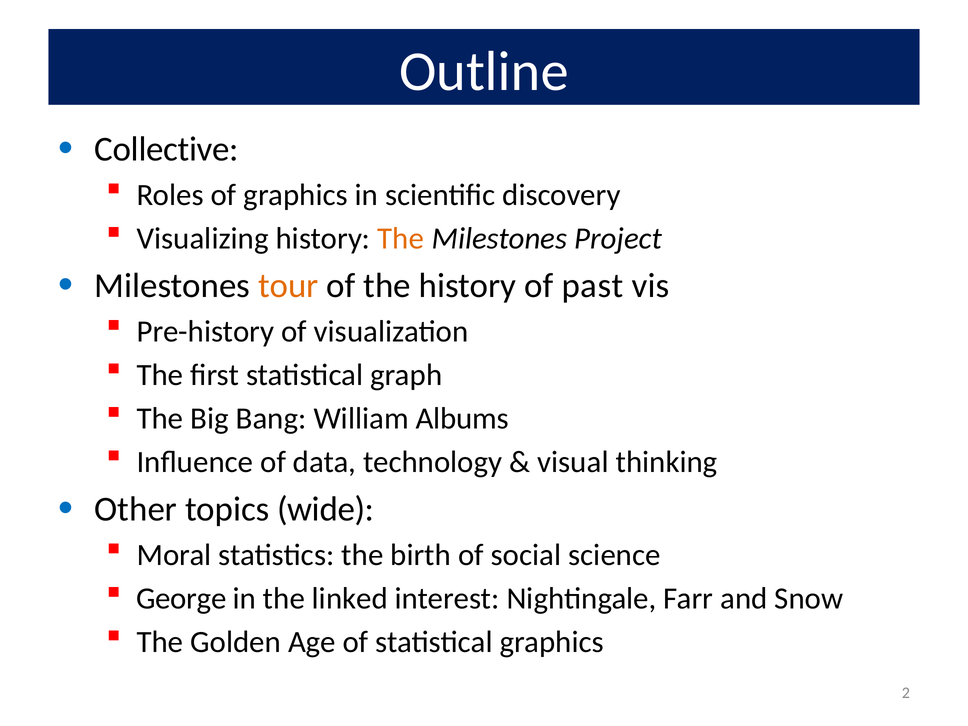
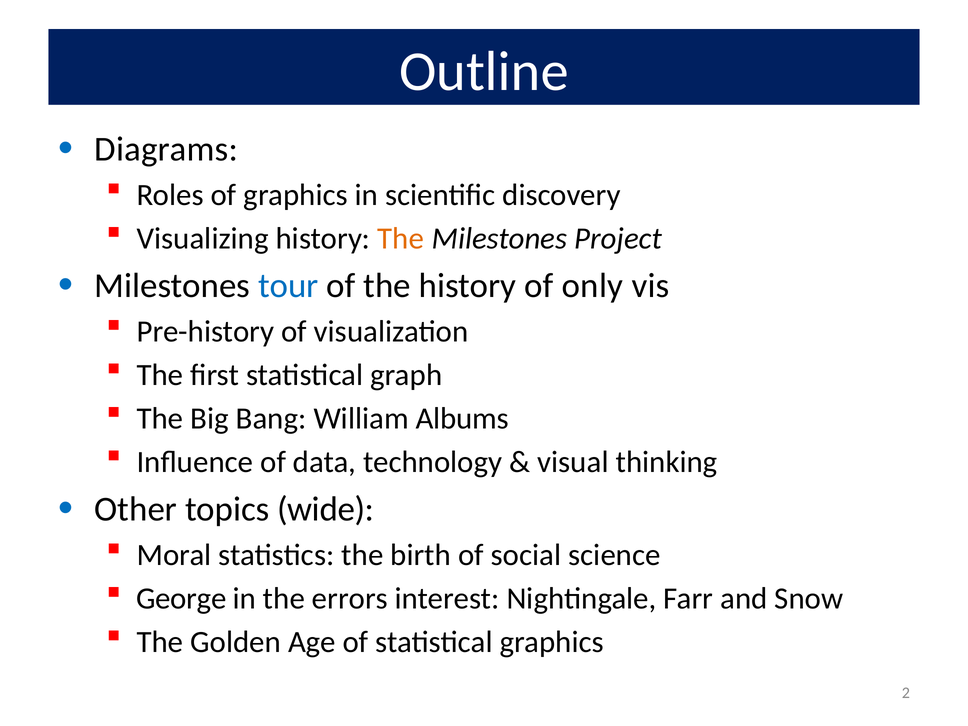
Collective: Collective -> Diagrams (166, 149)
tour colour: orange -> blue (288, 286)
past: past -> only (592, 286)
linked: linked -> errors (350, 598)
